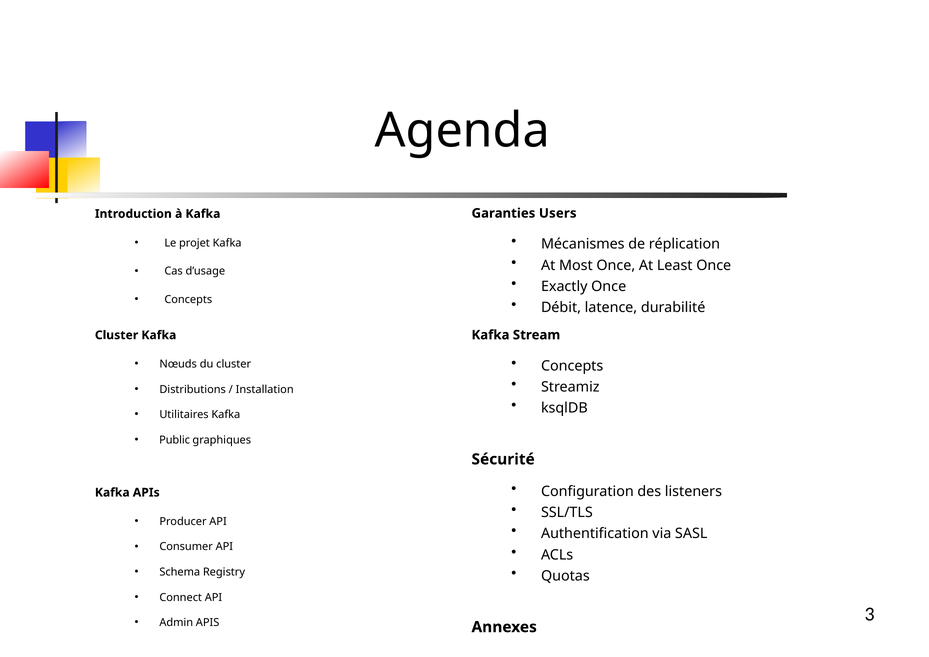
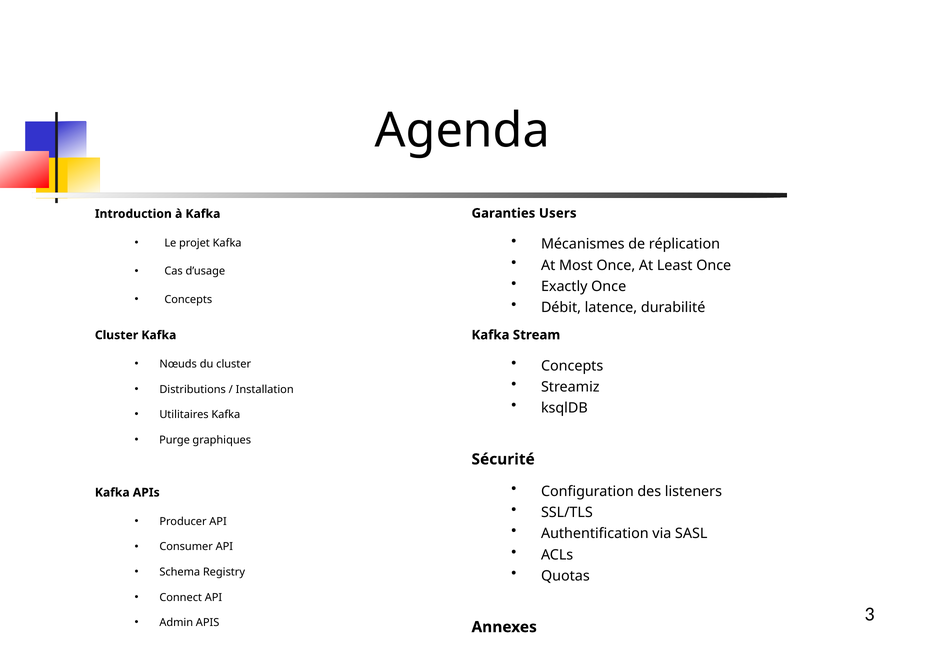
Public: Public -> Purge (175, 440)
